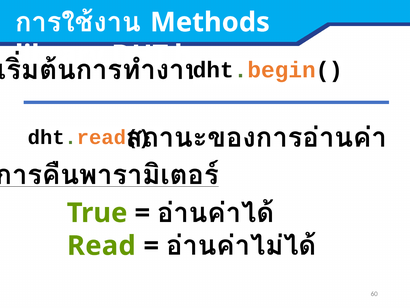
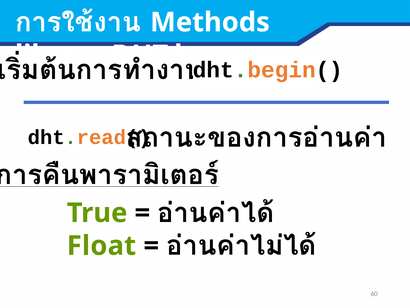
Read: Read -> Float (101, 245)
